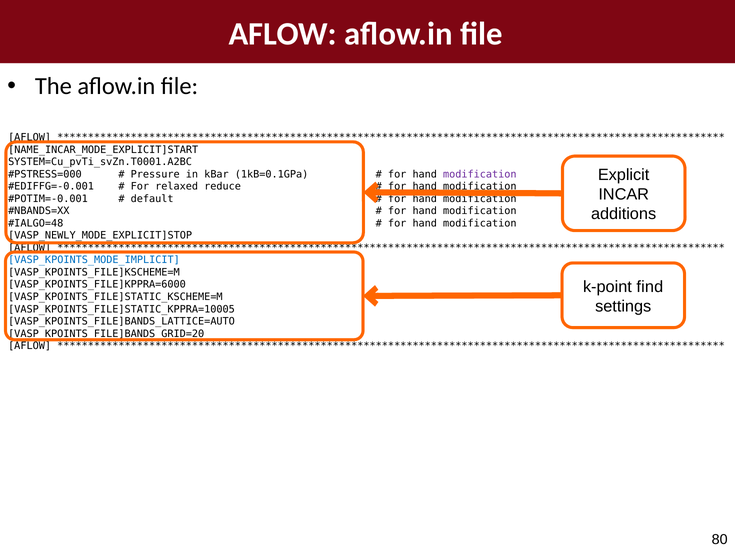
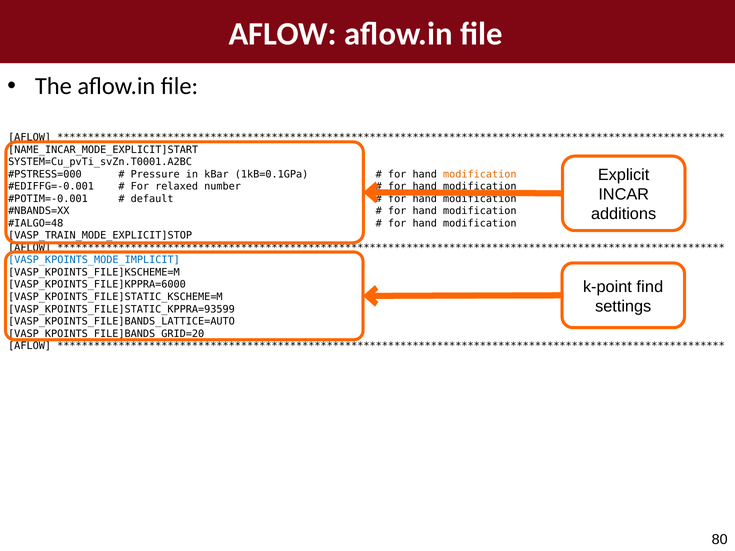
modification colour: purple -> orange (480, 174)
reduce: reduce -> number (223, 187)
VASP_NEWLY_MODE_EXPLICIT]STOP: VASP_NEWLY_MODE_EXPLICIT]STOP -> VASP_TRAIN_MODE_EXPLICIT]STOP (100, 236)
VASP_KPOINTS_FILE]STATIC_KPPRA=10005: VASP_KPOINTS_FILE]STATIC_KPPRA=10005 -> VASP_KPOINTS_FILE]STATIC_KPPRA=93599 (122, 309)
